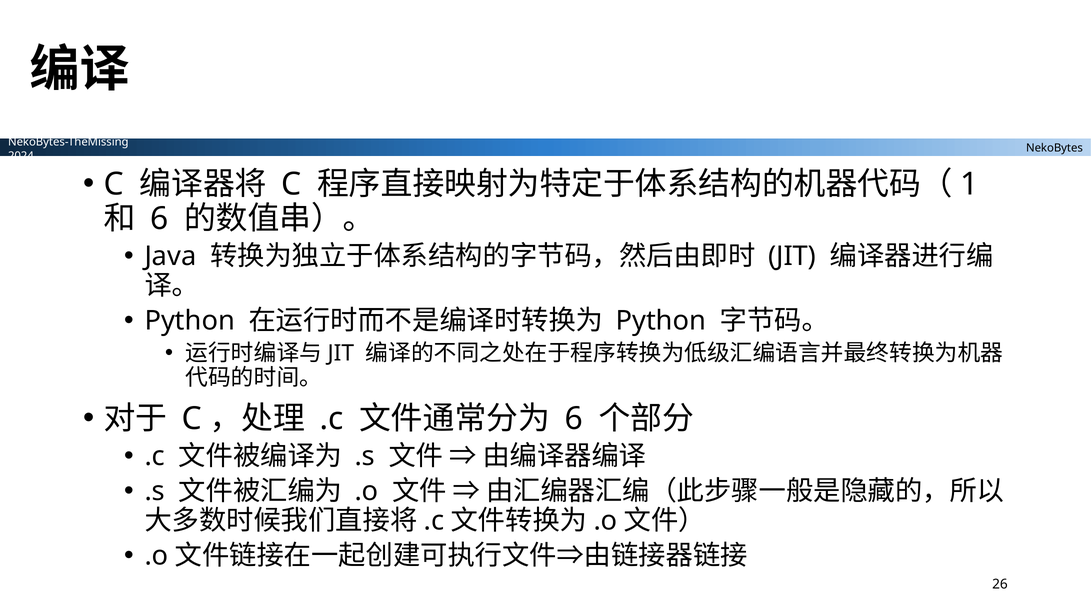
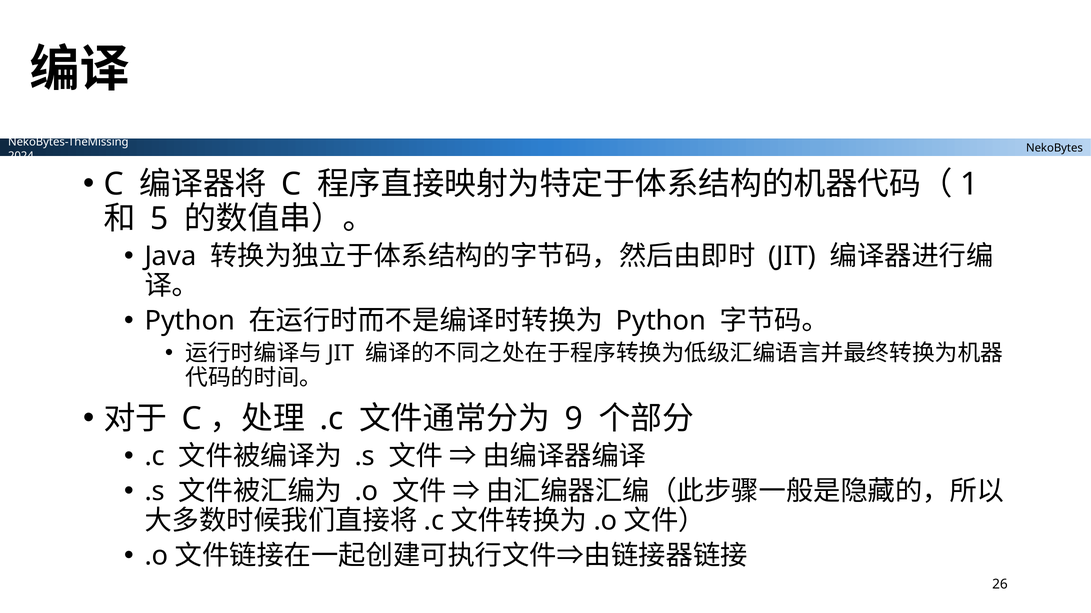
6: 6 -> 5 (159, 219)
6: 6 -> 9 (574, 419)
